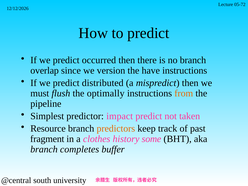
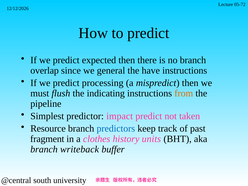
occurred: occurred -> expected (99, 60)
version: version -> general (111, 71)
distributed: distributed -> processing (103, 83)
optimally: optimally -> indicating (106, 93)
predictors colour: orange -> blue (116, 128)
some: some -> units (151, 139)
completes: completes -> writeback (80, 149)
